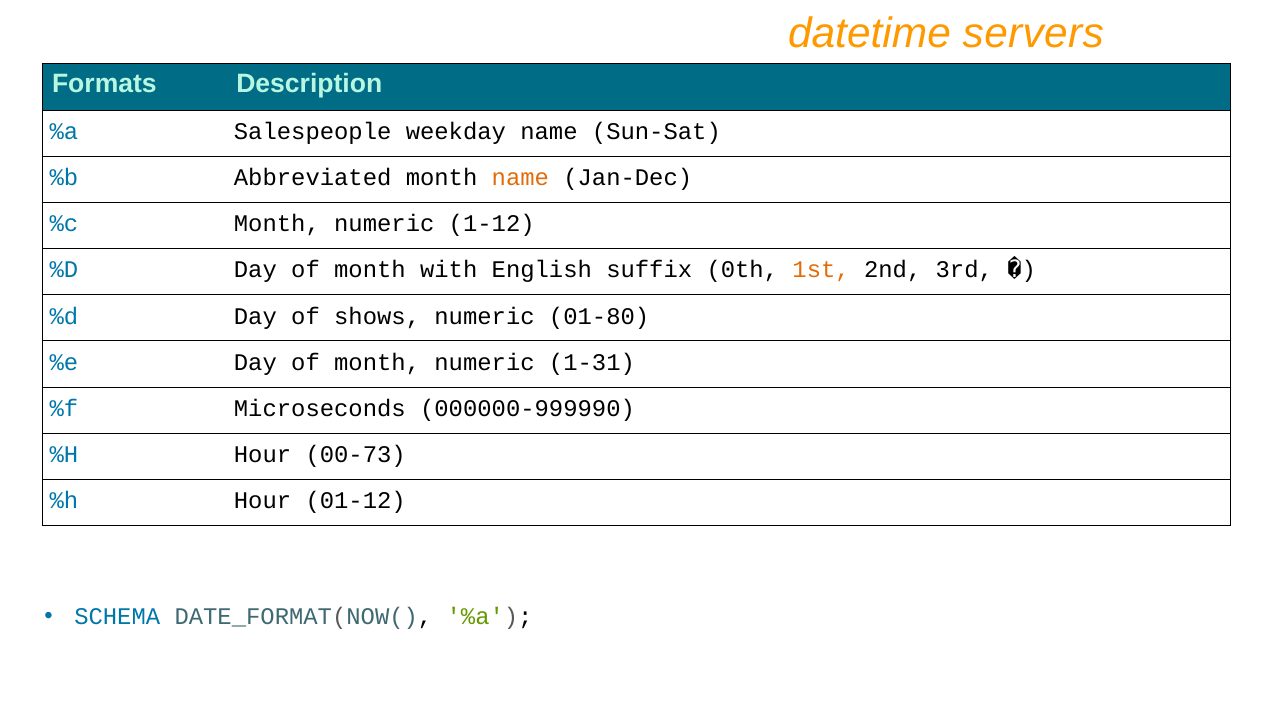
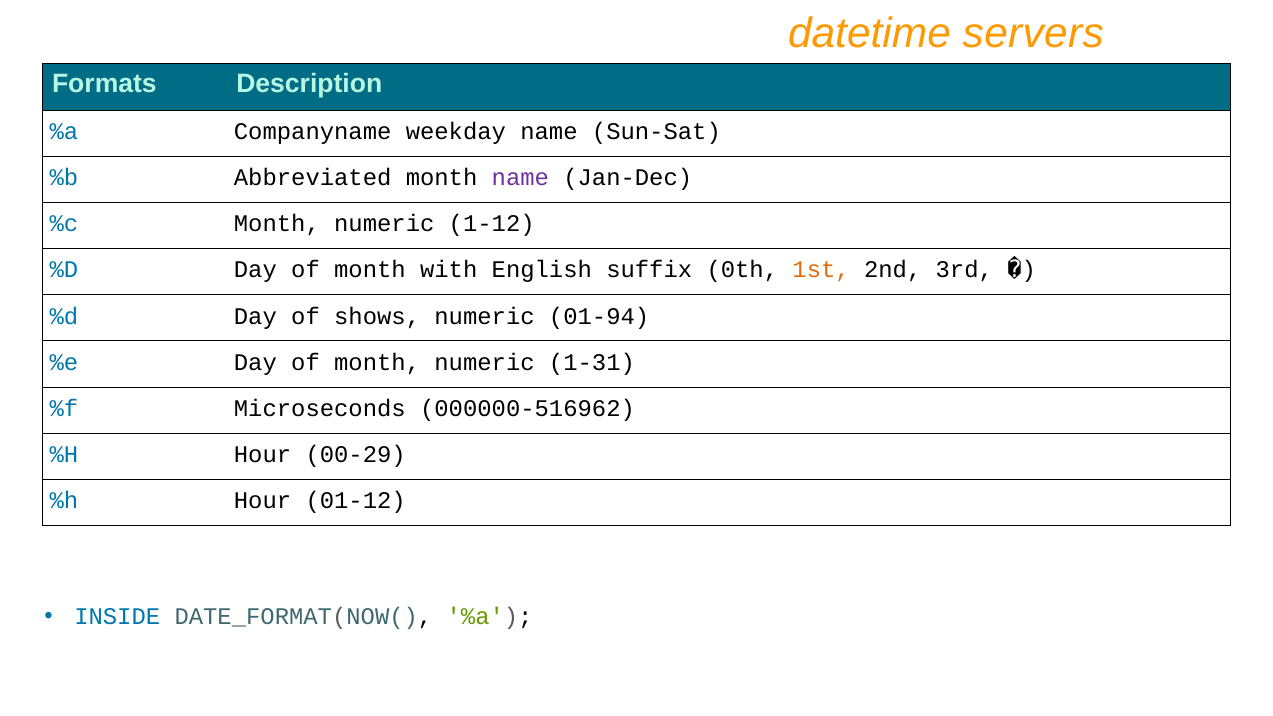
Salespeople: Salespeople -> Companyname (313, 132)
name colour: orange -> purple (520, 178)
01-80: 01-80 -> 01-94 (599, 316)
000000-999990: 000000-999990 -> 000000-516962 (527, 409)
00-73: 00-73 -> 00-29 (356, 455)
SCHEMA: SCHEMA -> INSIDE (117, 617)
